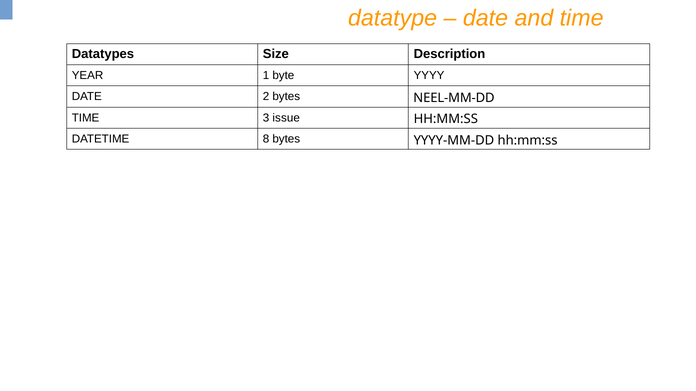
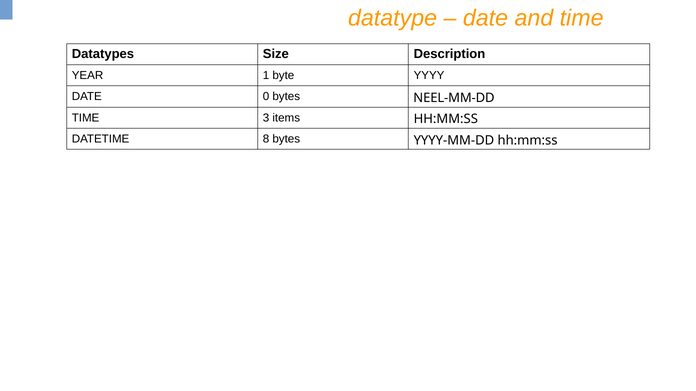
2: 2 -> 0 (266, 97)
issue: issue -> items (286, 118)
